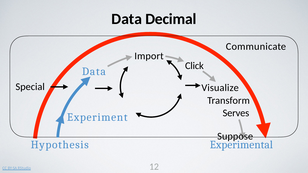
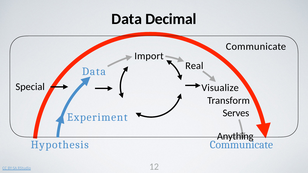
Click: Click -> Real (194, 66)
Suppose: Suppose -> Anything (235, 137)
Experimental: Experimental -> Communicate (241, 145)
